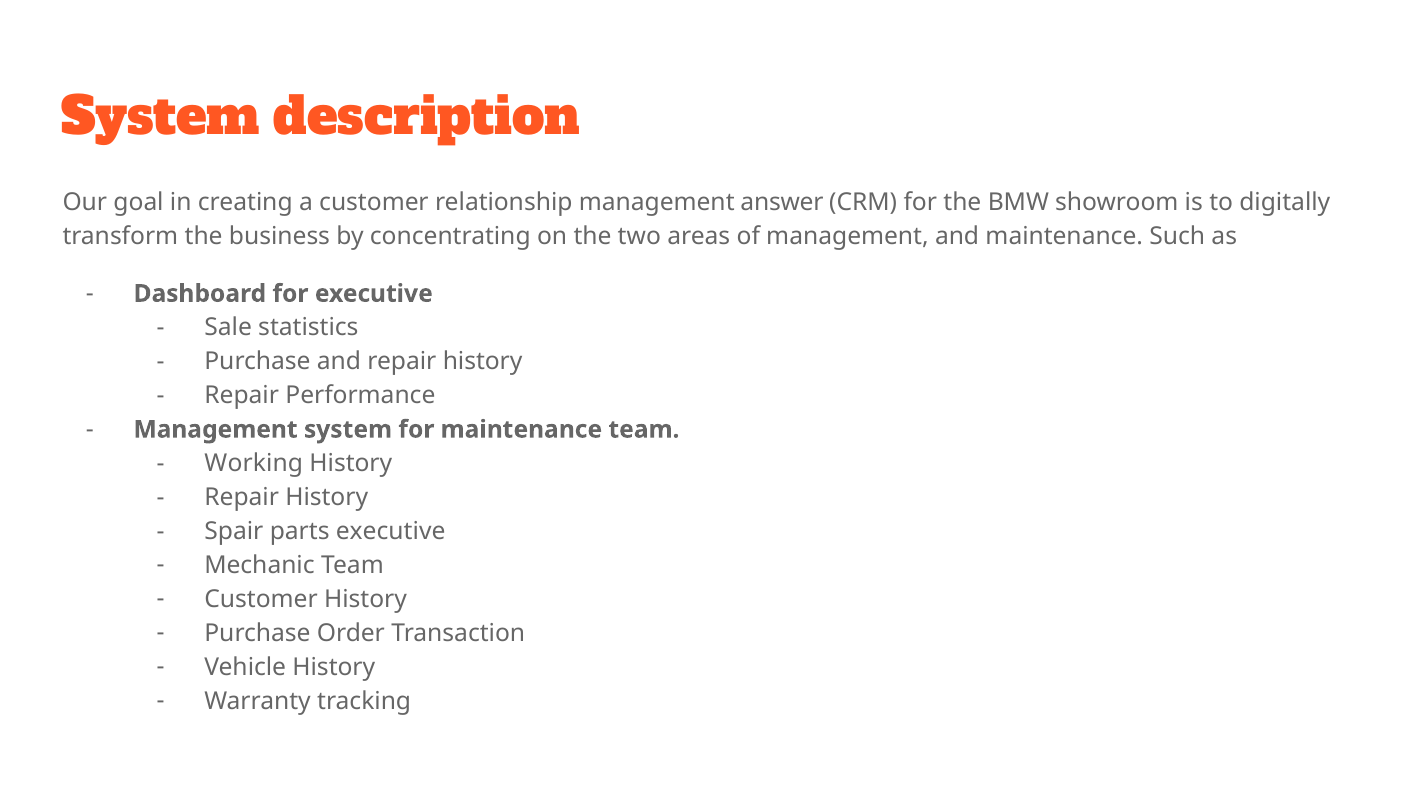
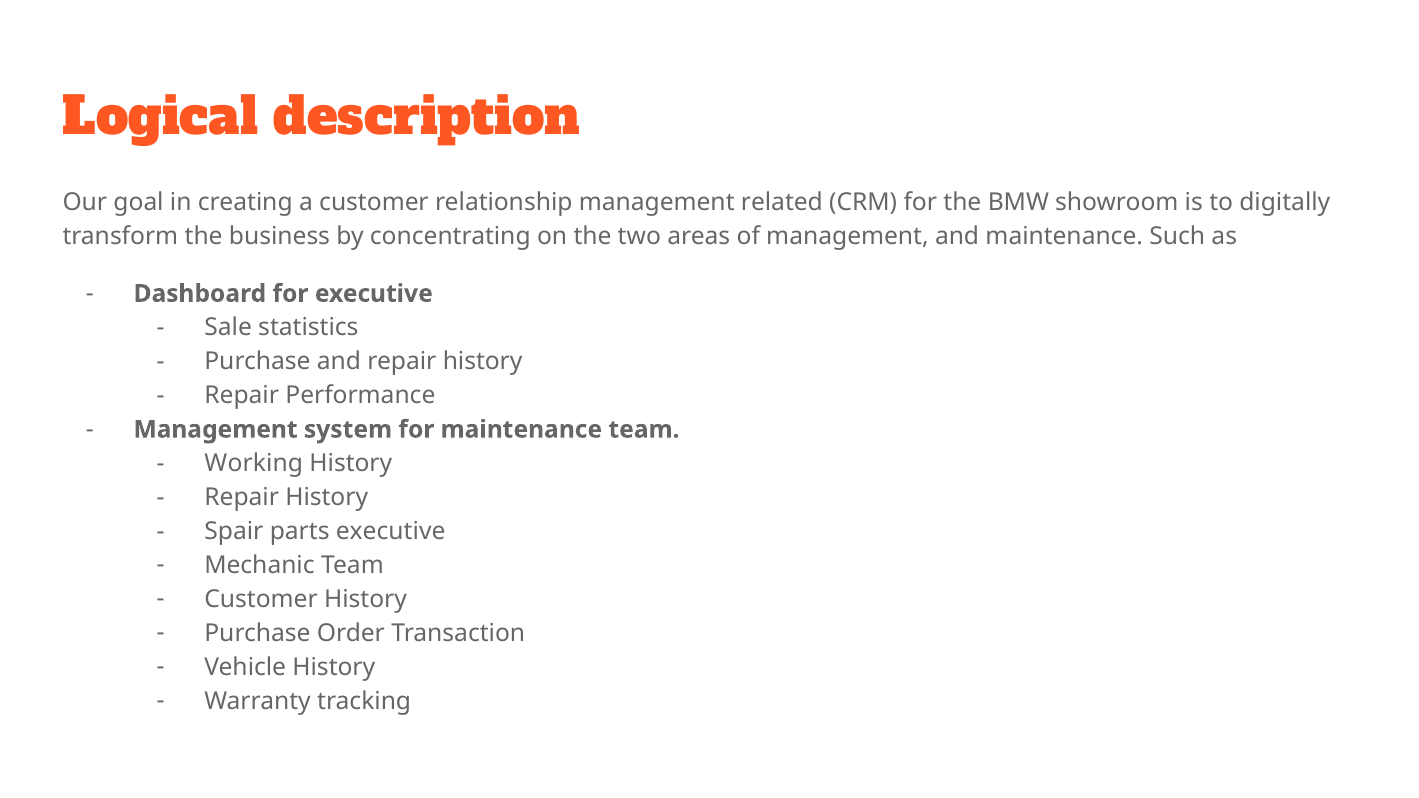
System: System -> Logical (160, 118)
answer: answer -> related (782, 202)
